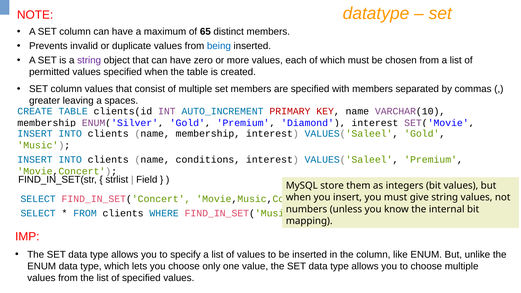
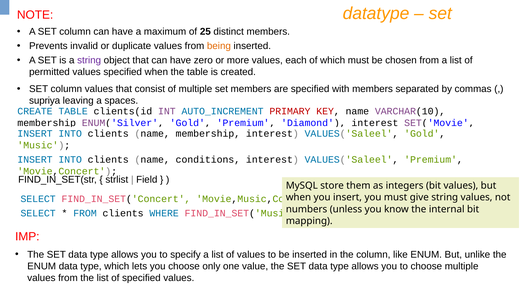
65: 65 -> 25 (205, 32)
being colour: blue -> orange (219, 46)
greater: greater -> supriya (45, 101)
